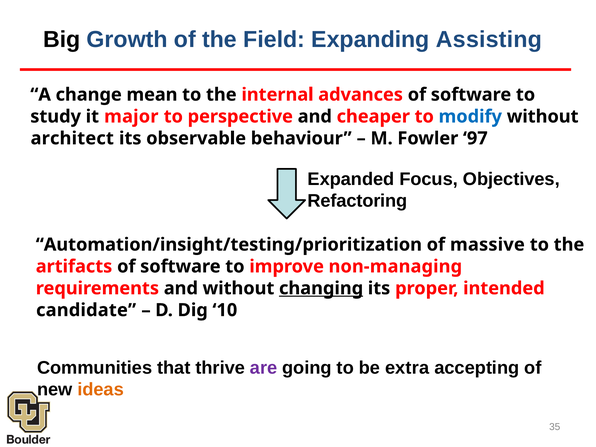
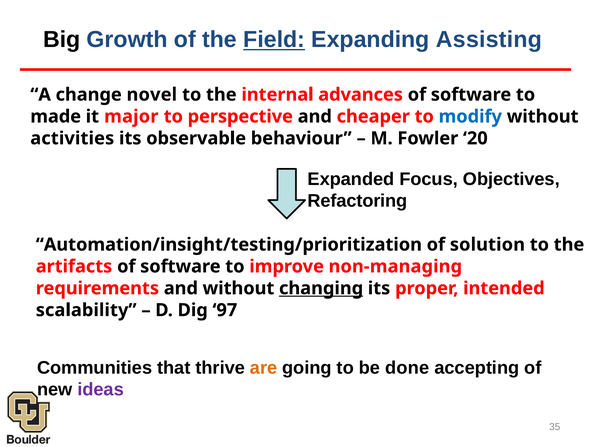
Field underline: none -> present (274, 40)
mean: mean -> novel (152, 95)
study: study -> made (56, 116)
architect: architect -> activities (72, 138)
97: 97 -> 20 (475, 138)
massive: massive -> solution (487, 245)
candidate: candidate -> scalability (86, 310)
10: 10 -> 97 (225, 310)
are colour: purple -> orange (264, 368)
extra: extra -> done (407, 368)
ideas colour: orange -> purple (101, 390)
